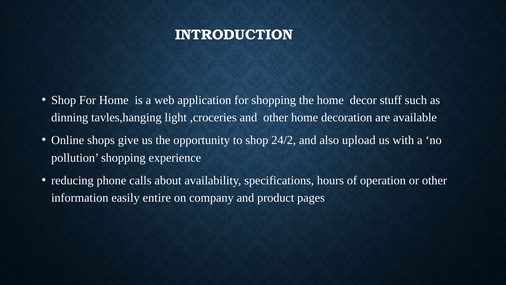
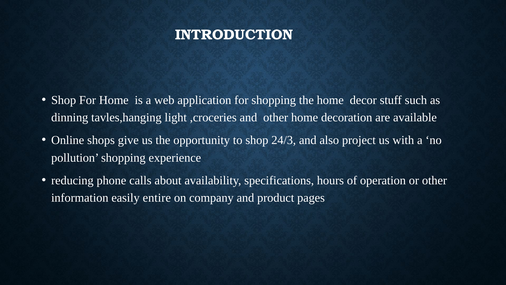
24/2: 24/2 -> 24/3 (284, 140)
upload: upload -> project (359, 140)
